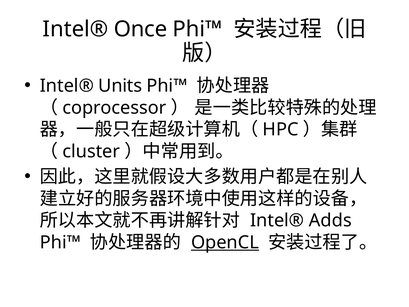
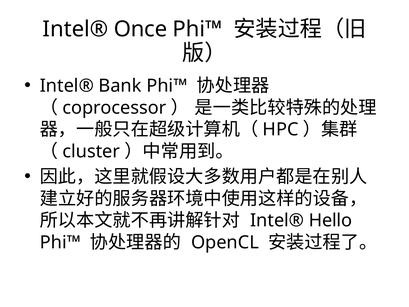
Units: Units -> Bank (120, 86)
Adds: Adds -> Hello (330, 220)
OpenCL underline: present -> none (225, 242)
